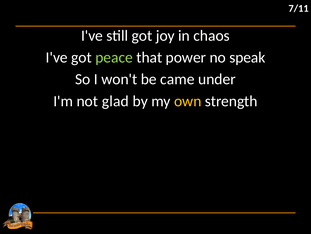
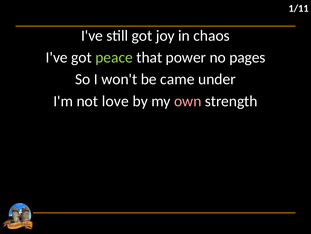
7/11: 7/11 -> 1/11 (299, 8)
speak: speak -> pages (247, 57)
glad: glad -> love (115, 101)
own colour: yellow -> pink (188, 101)
